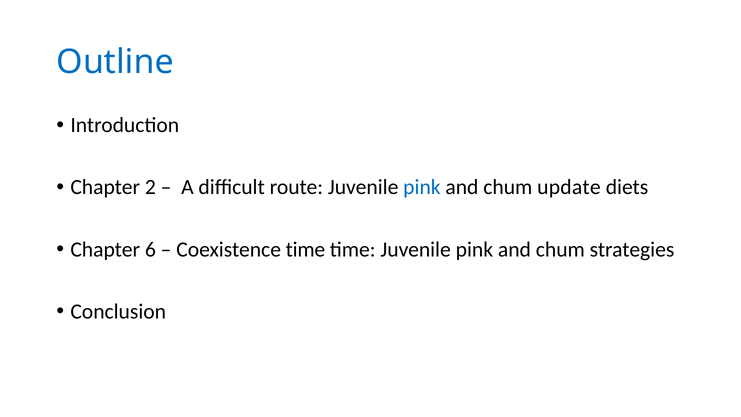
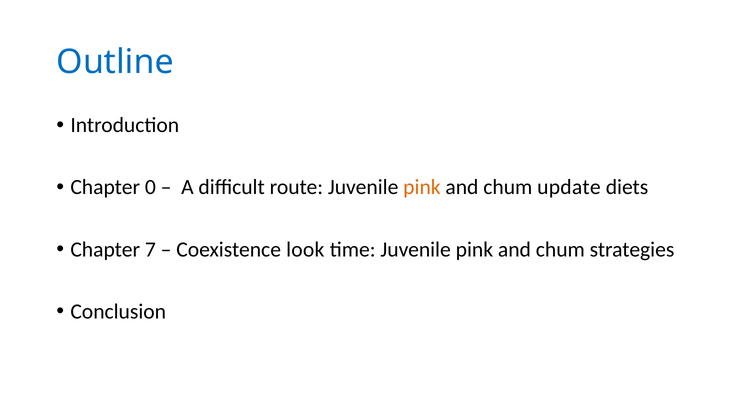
2: 2 -> 0 (150, 187)
pink colour: blue -> orange (422, 187)
6: 6 -> 7 (150, 249)
Coexistence time: time -> look (305, 249)
